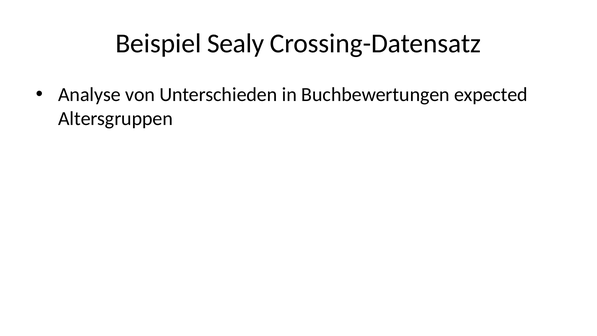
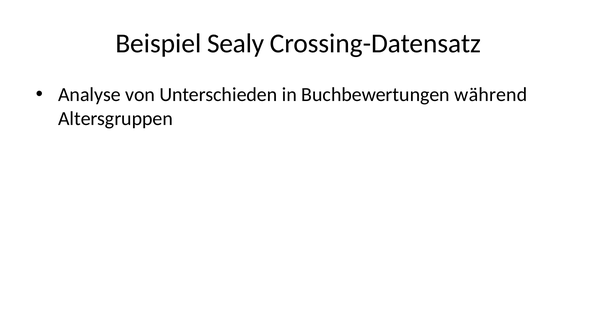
expected: expected -> während (491, 95)
